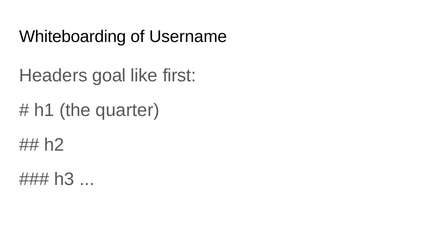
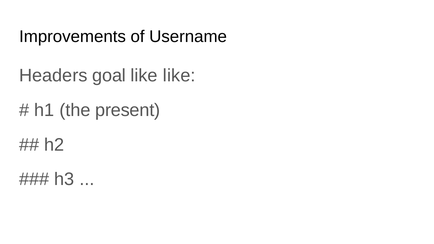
Whiteboarding: Whiteboarding -> Improvements (73, 37)
like first: first -> like (179, 76)
quarter: quarter -> present (128, 110)
